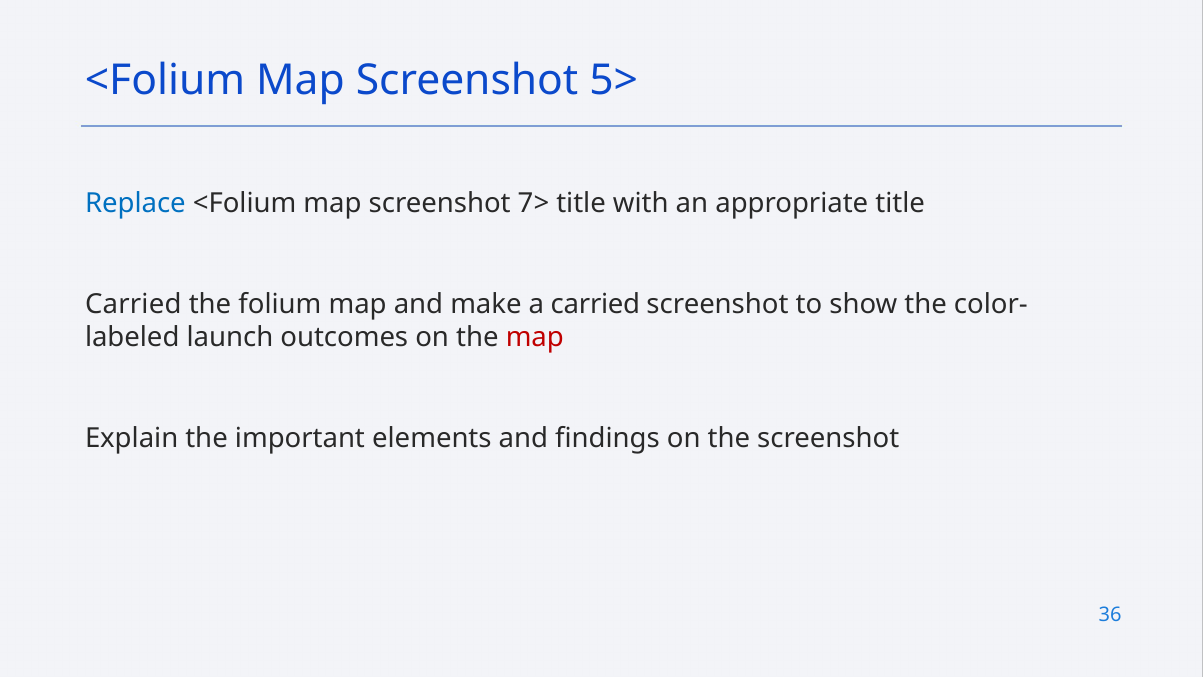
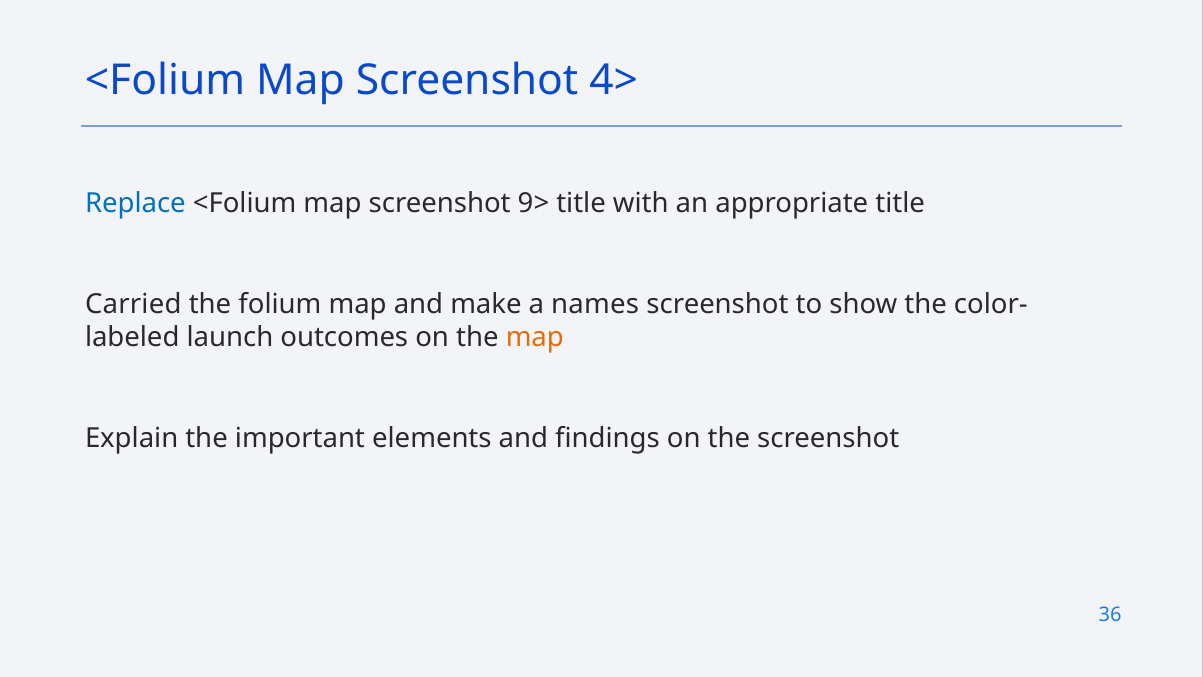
5>: 5> -> 4> (614, 80)
7>: 7> -> 9> (534, 203)
a carried: carried -> names (595, 304)
map colour: red -> orange (535, 337)
